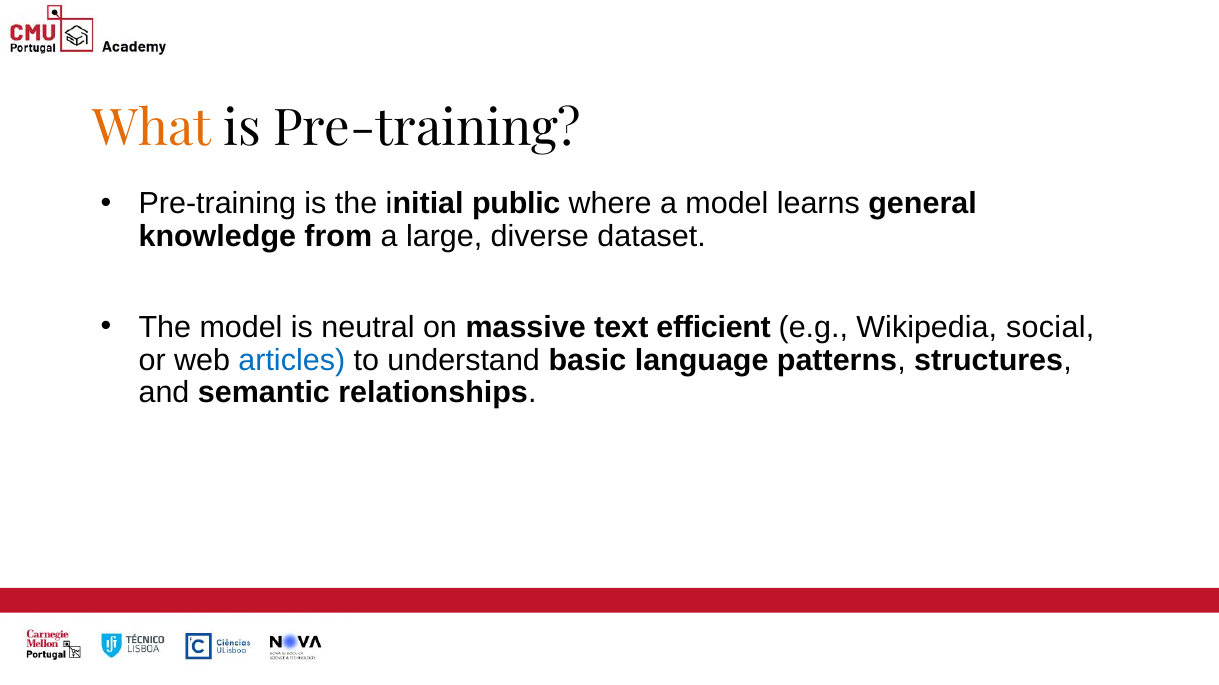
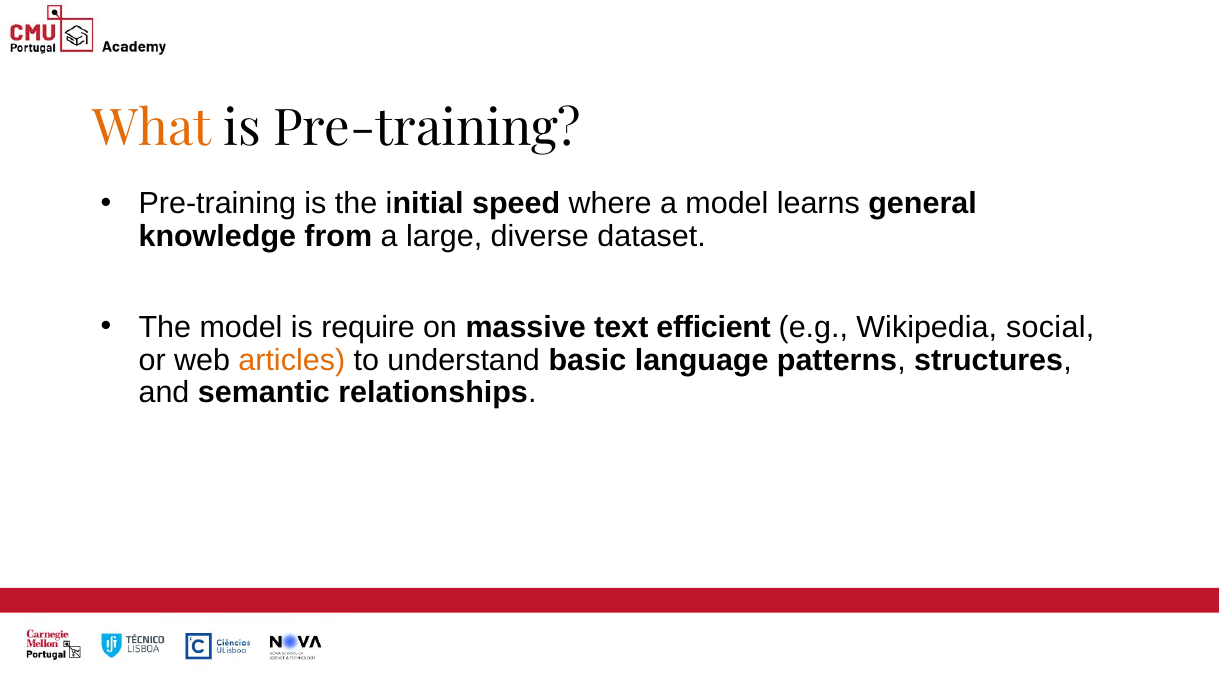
public: public -> speed (516, 203)
neutral: neutral -> require (368, 327)
articles colour: blue -> orange (292, 360)
